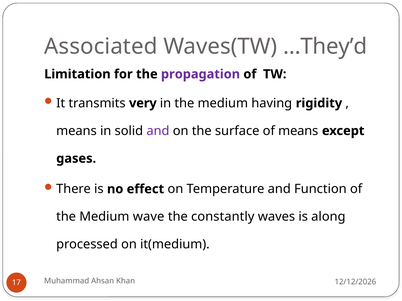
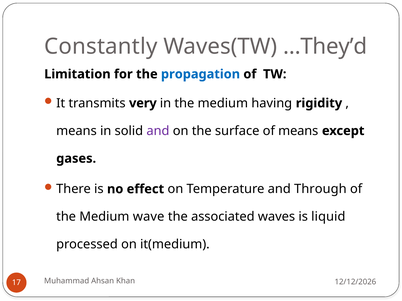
Associated: Associated -> Constantly (101, 46)
propagation colour: purple -> blue (200, 74)
Function: Function -> Through (320, 189)
constantly: constantly -> associated (223, 217)
along: along -> liquid (328, 217)
